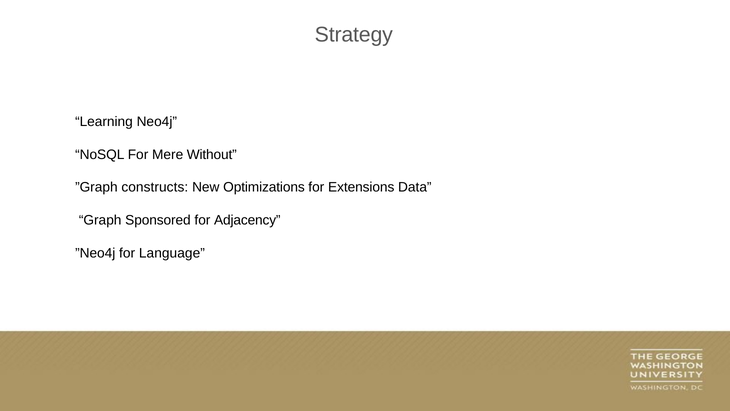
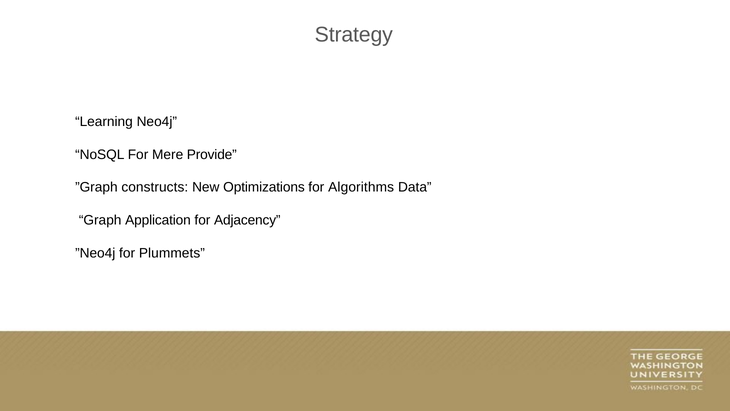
Without: Without -> Provide (212, 154)
Extensions: Extensions -> Algorithms (361, 187)
Sponsored: Sponsored -> Application (158, 220)
Language: Language -> Plummets (172, 253)
